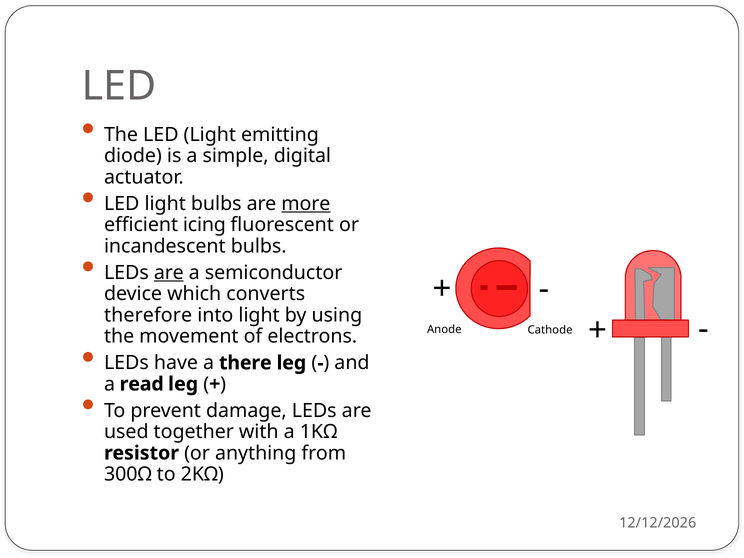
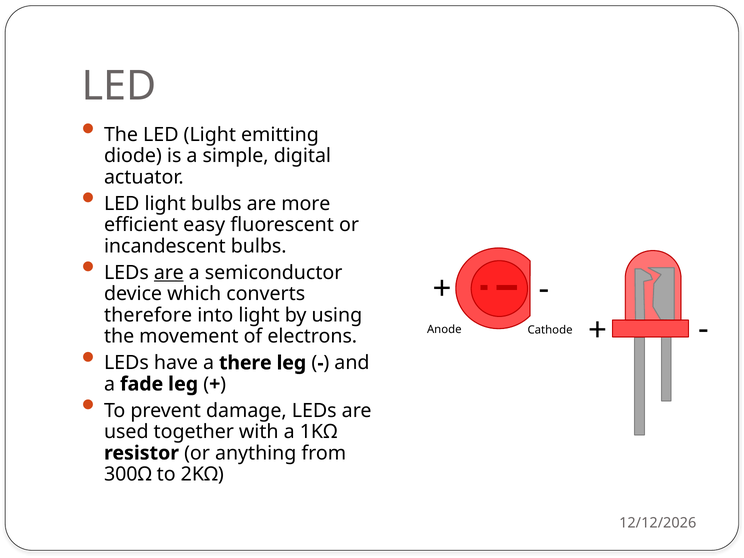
more underline: present -> none (306, 204)
icing: icing -> easy (204, 225)
read: read -> fade (142, 384)
